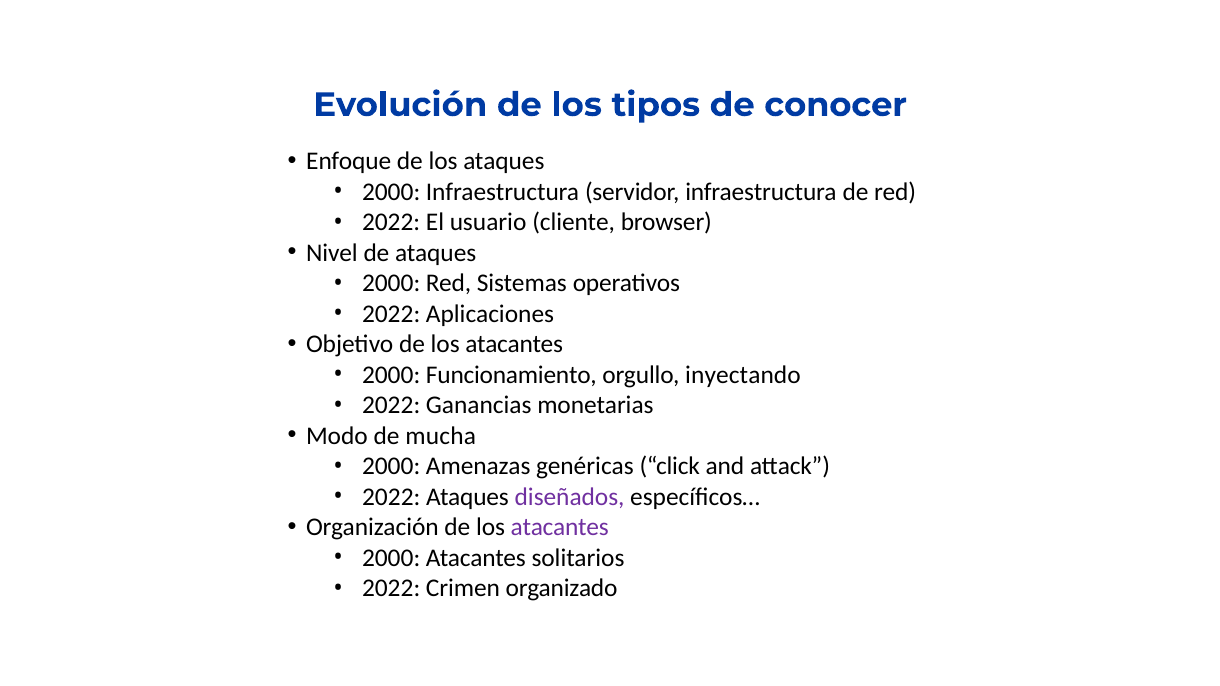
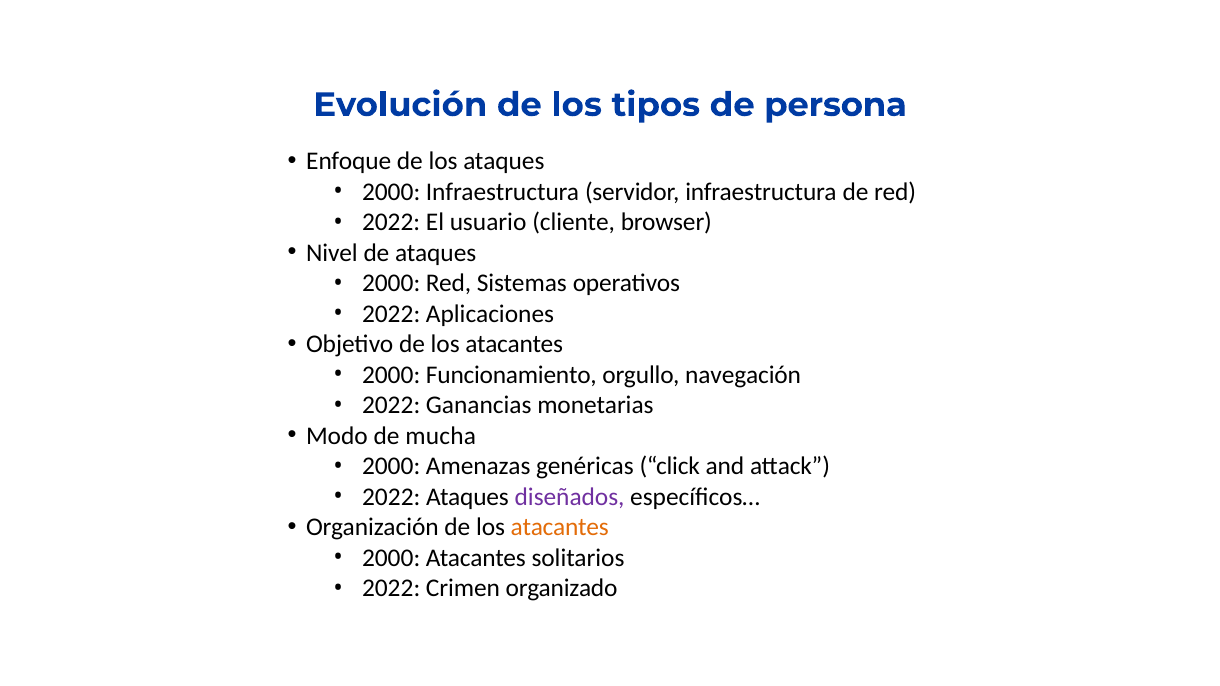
conocer: conocer -> persona (836, 105)
inyectando: inyectando -> navegación (743, 375)
atacantes colour: purple -> orange (560, 527)
